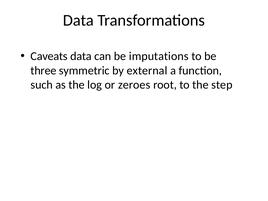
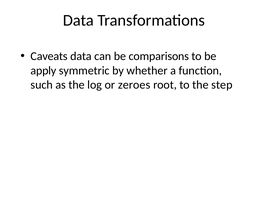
imputations: imputations -> comparisons (159, 56)
three: three -> apply (43, 70)
external: external -> whether (147, 70)
